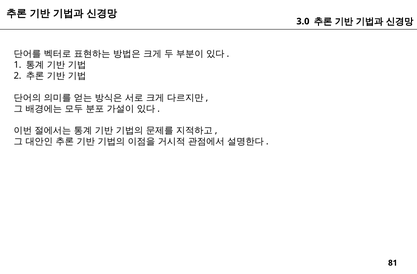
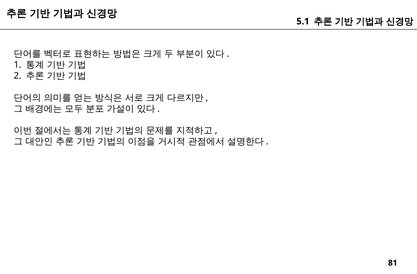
3.0: 3.0 -> 5.1 (303, 21)
